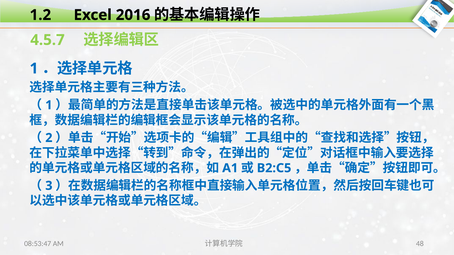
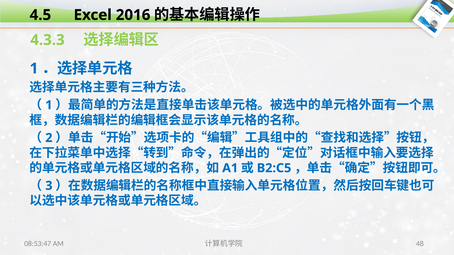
1.2: 1.2 -> 4.5 (40, 15)
4.5.7: 4.5.7 -> 4.3.3 (47, 40)
